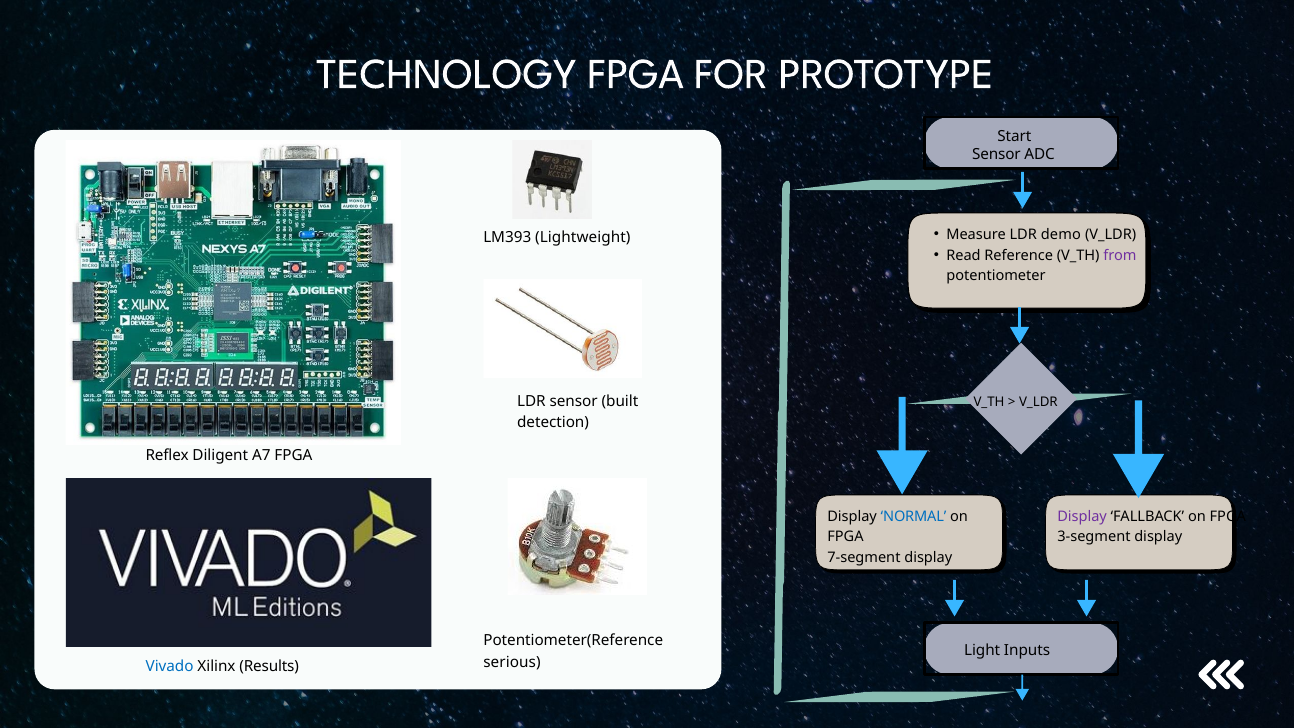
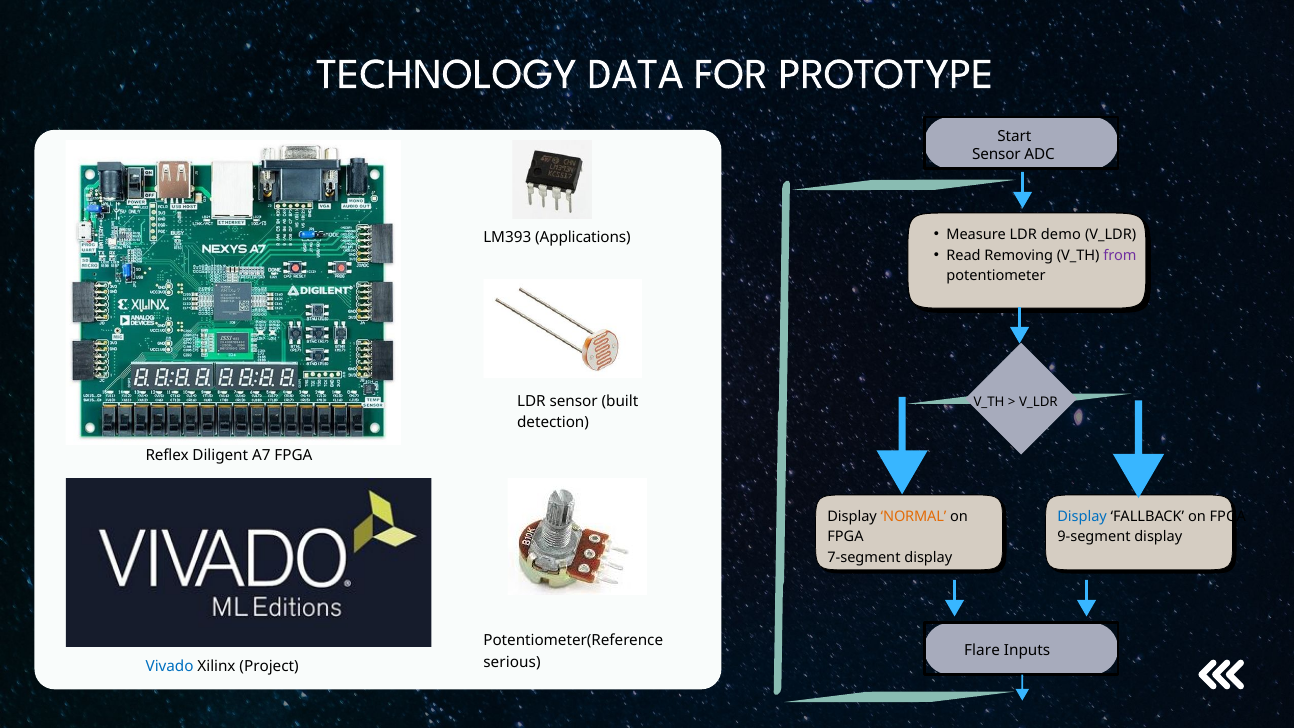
TECHNOLOGY FPGA: FPGA -> DATA (636, 74)
Lightweight: Lightweight -> Applications (583, 237)
Reference: Reference -> Removing (1019, 255)
NORMAL colour: blue -> orange (914, 516)
Display colour: purple -> blue (1082, 516)
3-segment: 3-segment -> 9-segment (1094, 537)
Light: Light -> Flare (982, 651)
Results: Results -> Project (269, 666)
